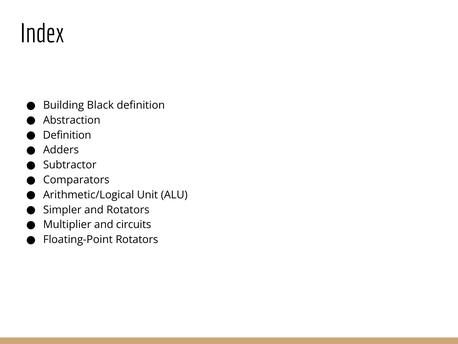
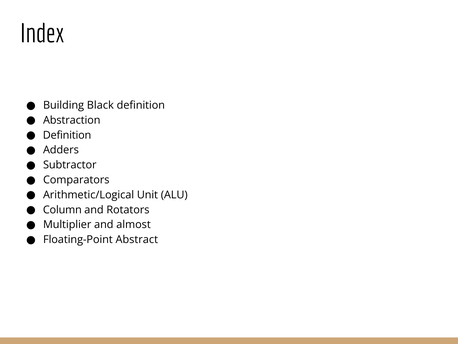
Simpler: Simpler -> Column (62, 209)
circuits: circuits -> almost (134, 224)
Floating-Point Rotators: Rotators -> Abstract (137, 239)
